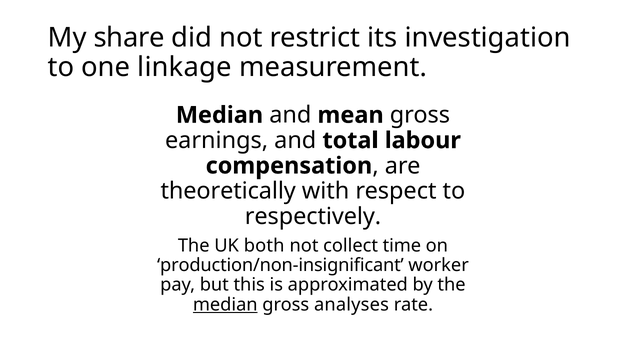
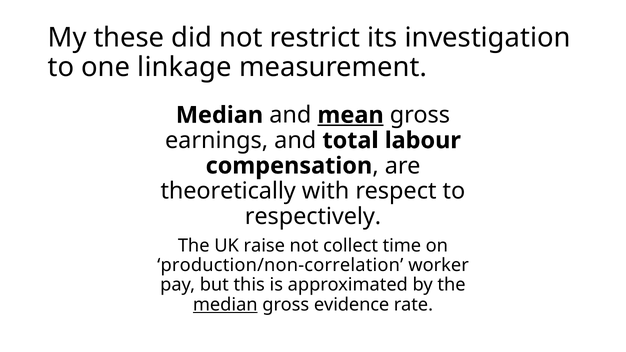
share: share -> these (129, 38)
mean underline: none -> present (351, 115)
both: both -> raise (264, 246)
production/non-insignificant: production/non-insignificant -> production/non-correlation (280, 265)
analyses: analyses -> evidence (352, 305)
